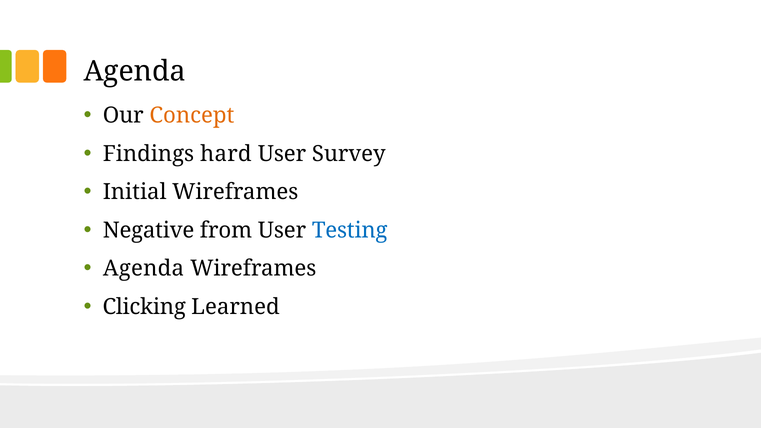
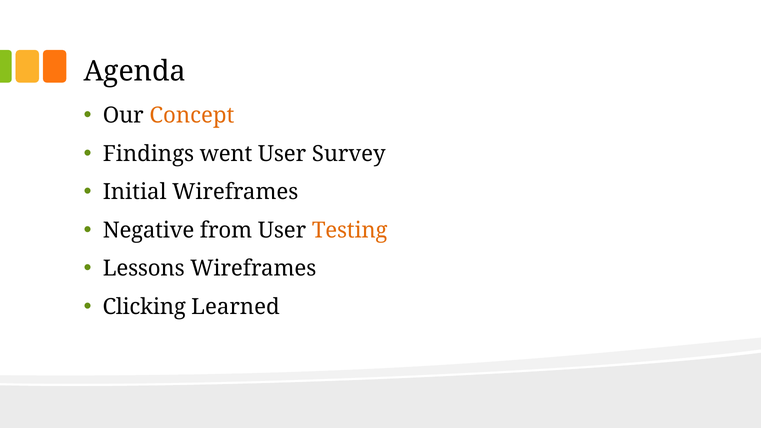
hard: hard -> went (226, 154)
Testing colour: blue -> orange (350, 230)
Agenda: Agenda -> Lessons (144, 269)
